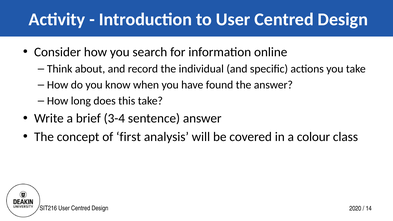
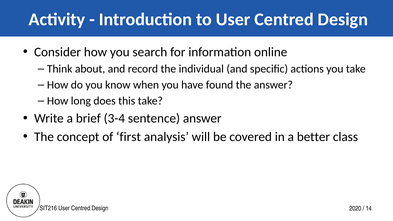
colour: colour -> better (313, 137)
